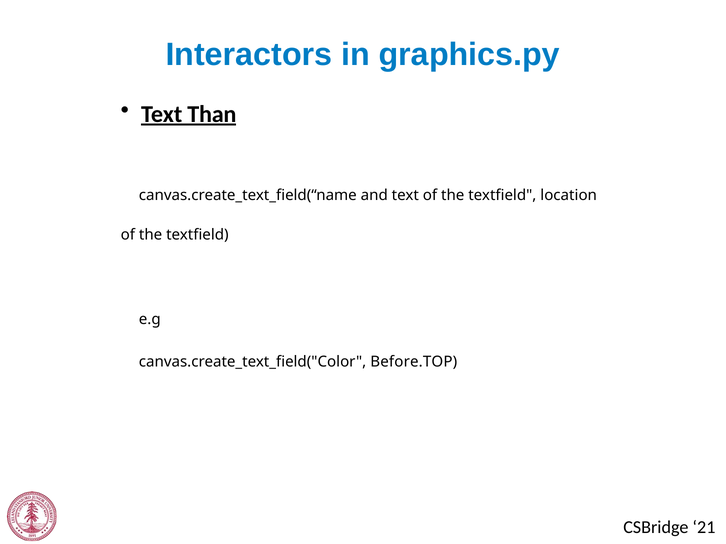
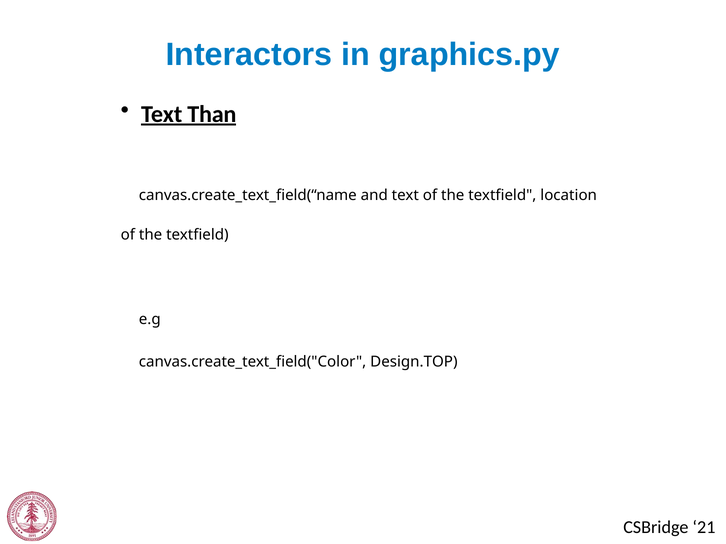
Before.TOP: Before.TOP -> Design.TOP (414, 362)
